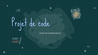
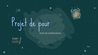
code: code -> pour (44, 23)
